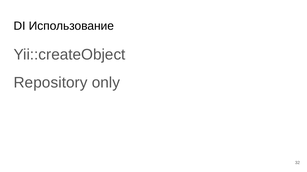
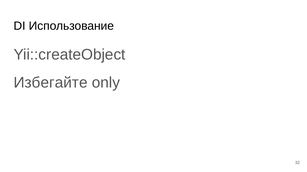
Repository: Repository -> Избегайте (51, 83)
